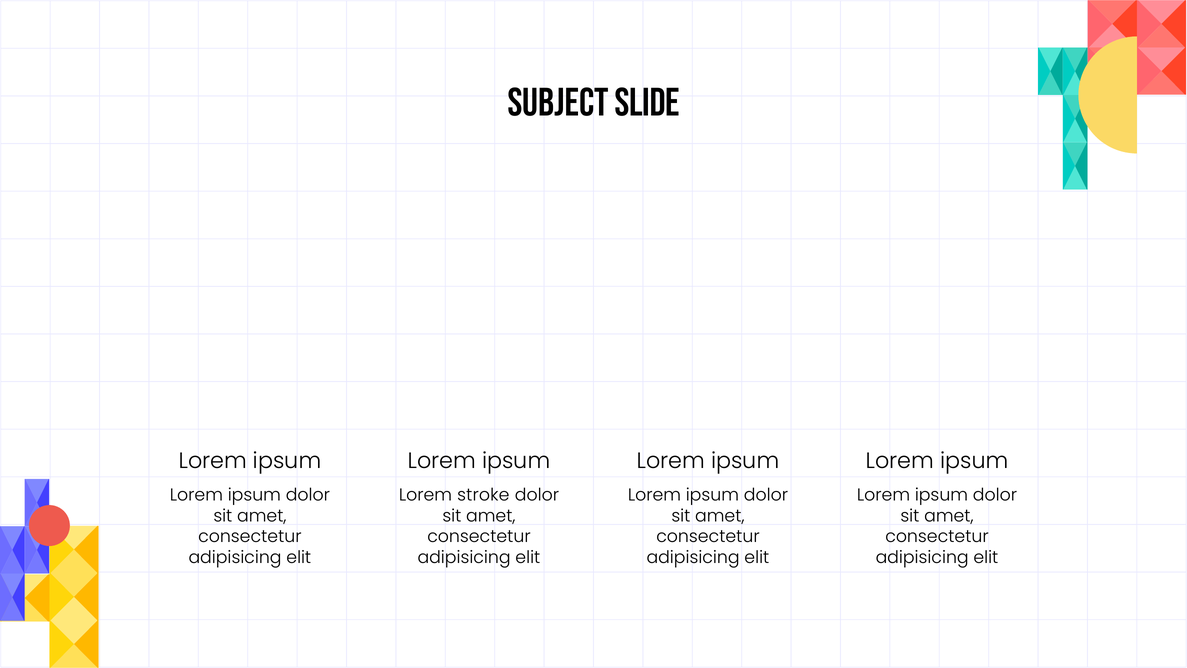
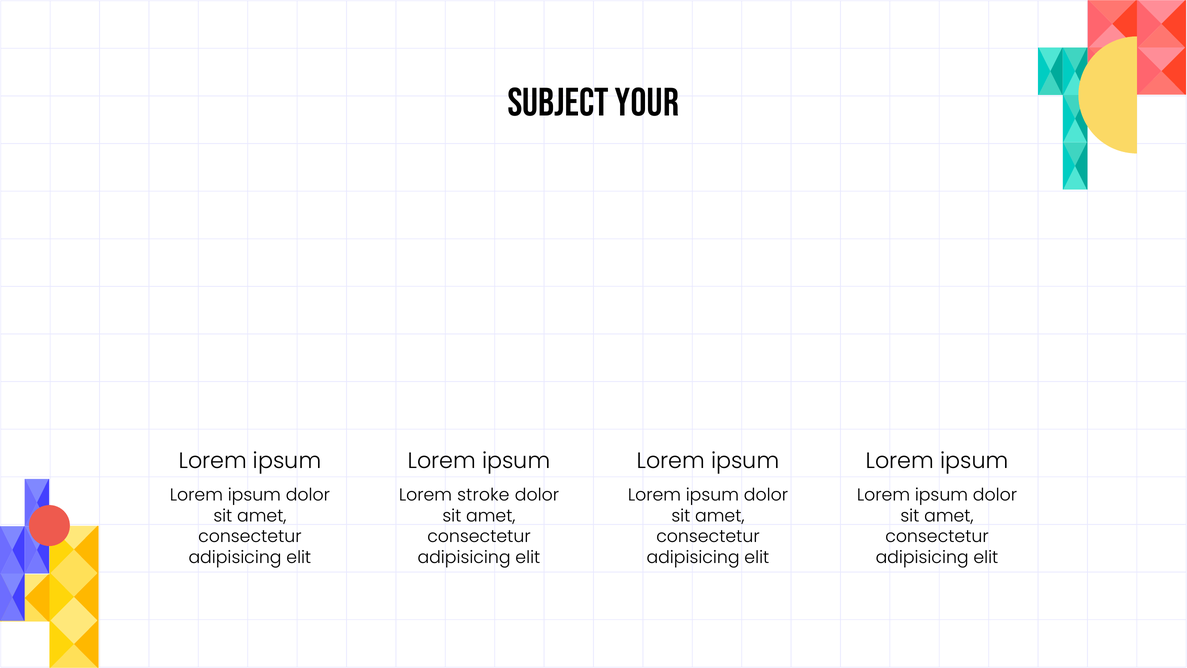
Slide: Slide -> Your (647, 103)
